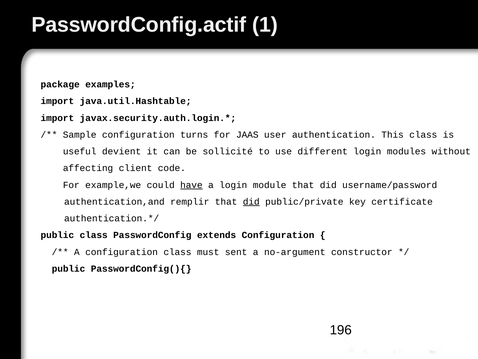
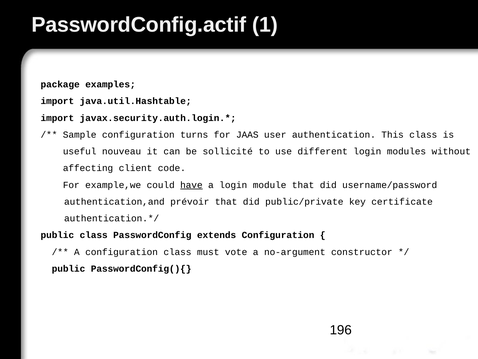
devient: devient -> nouveau (122, 151)
remplir: remplir -> prévoir (190, 201)
did underline: present -> none (251, 201)
sent: sent -> vote (236, 252)
